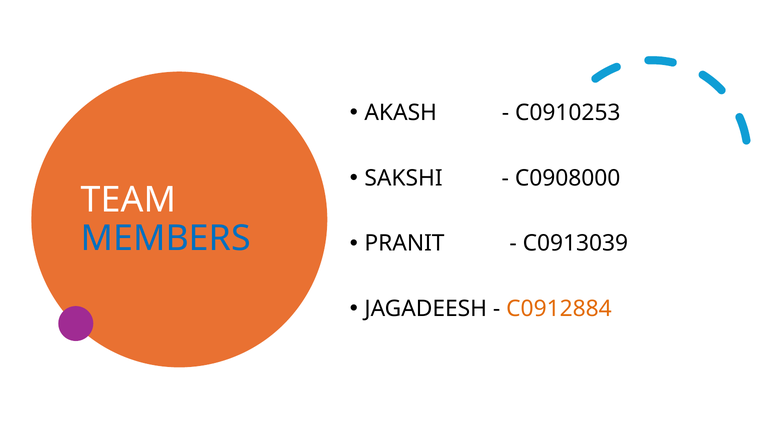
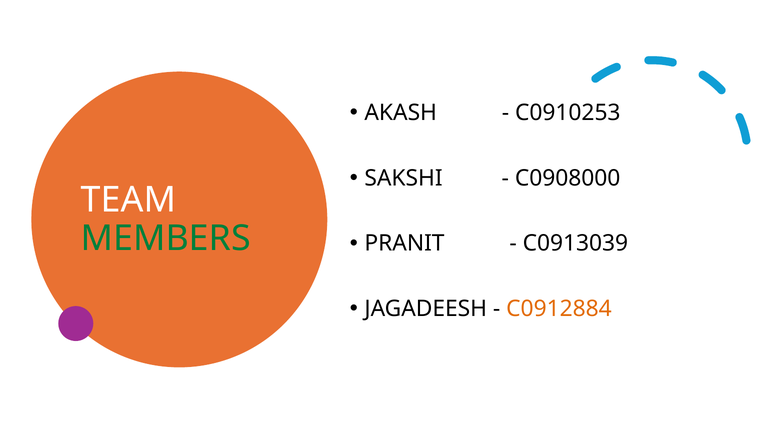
MEMBERS colour: blue -> green (166, 239)
